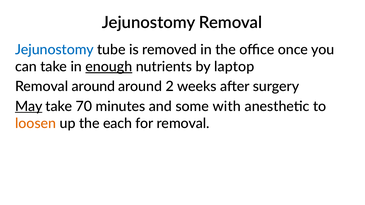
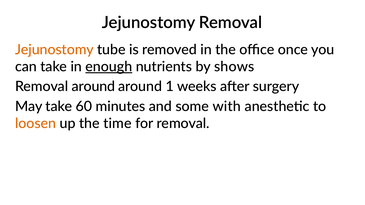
Jejunostomy colour: blue -> orange (54, 50)
laptop: laptop -> shows (234, 67)
2: 2 -> 1 (170, 87)
May underline: present -> none (29, 106)
70: 70 -> 60 (84, 106)
each: each -> time (117, 124)
